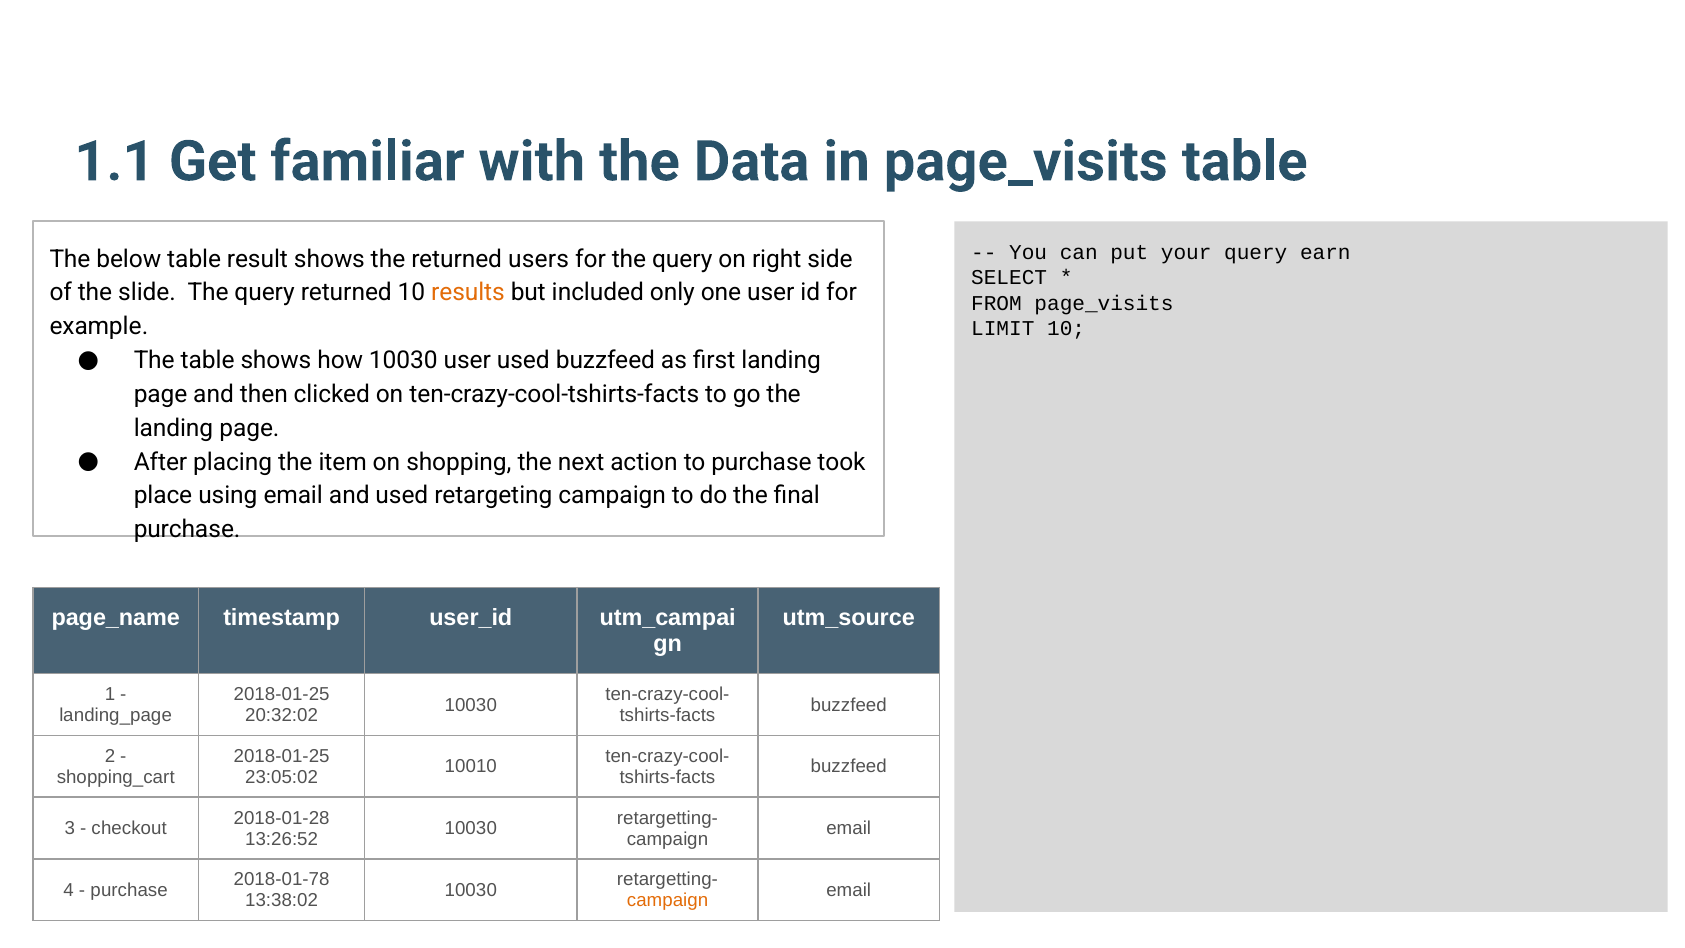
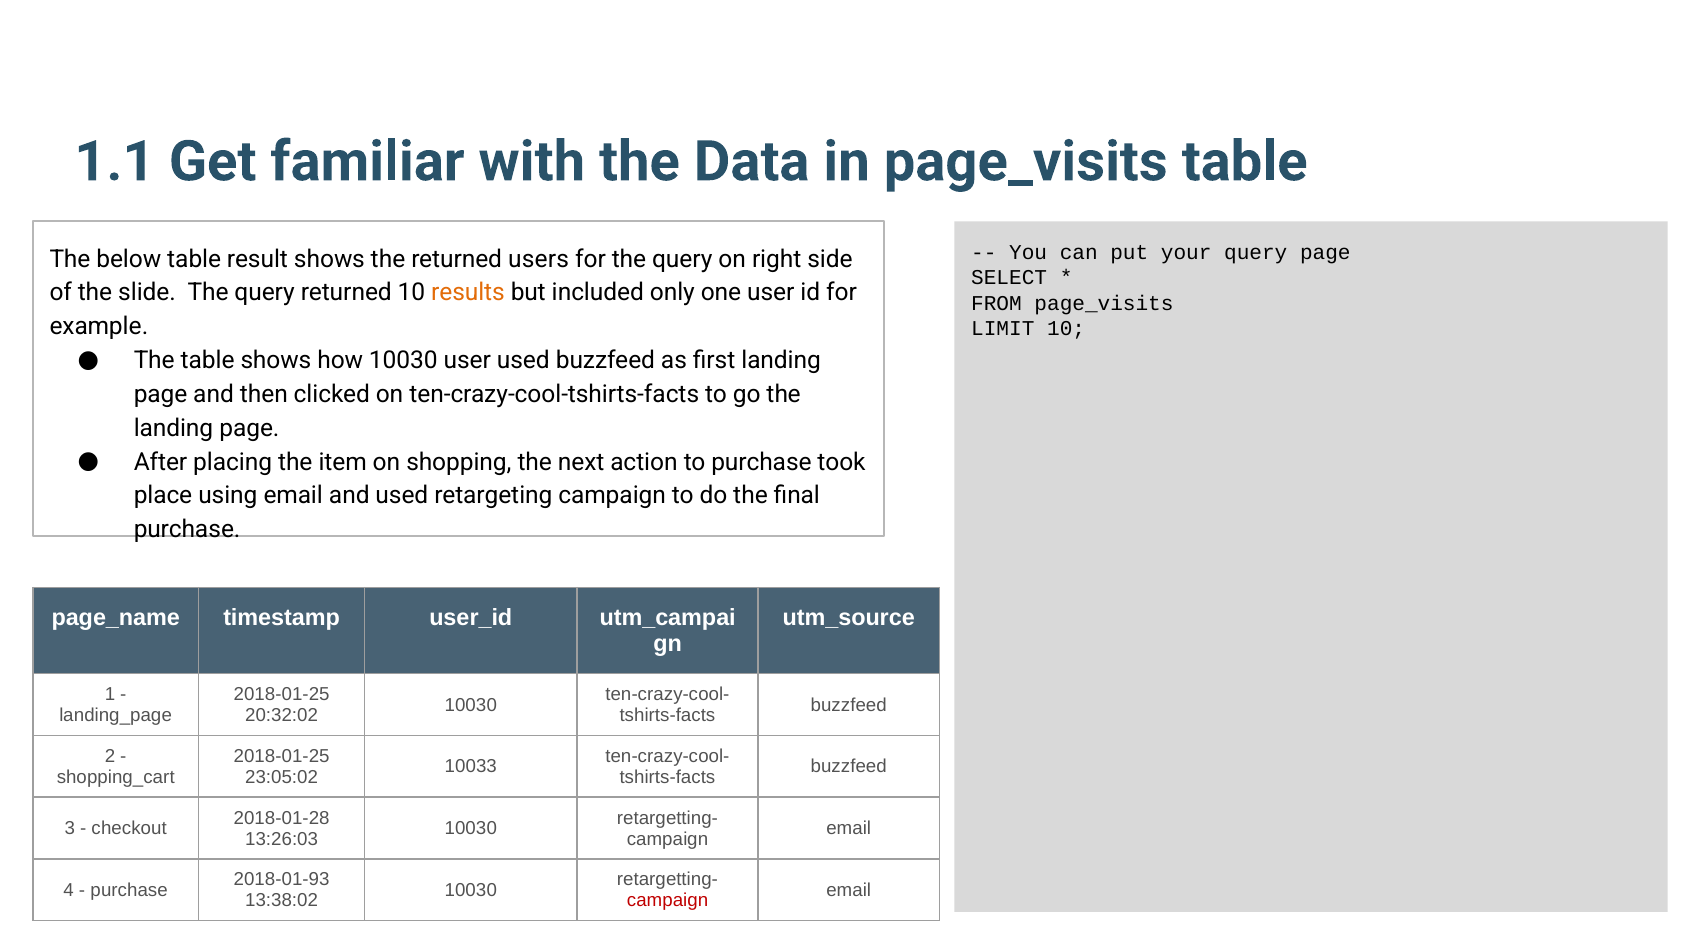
query earn: earn -> page (1325, 252)
10010: 10010 -> 10033 (471, 767)
13:26:52: 13:26:52 -> 13:26:03 (282, 839)
2018-01-78: 2018-01-78 -> 2018-01-93 (282, 880)
campaign colour: orange -> red (668, 901)
